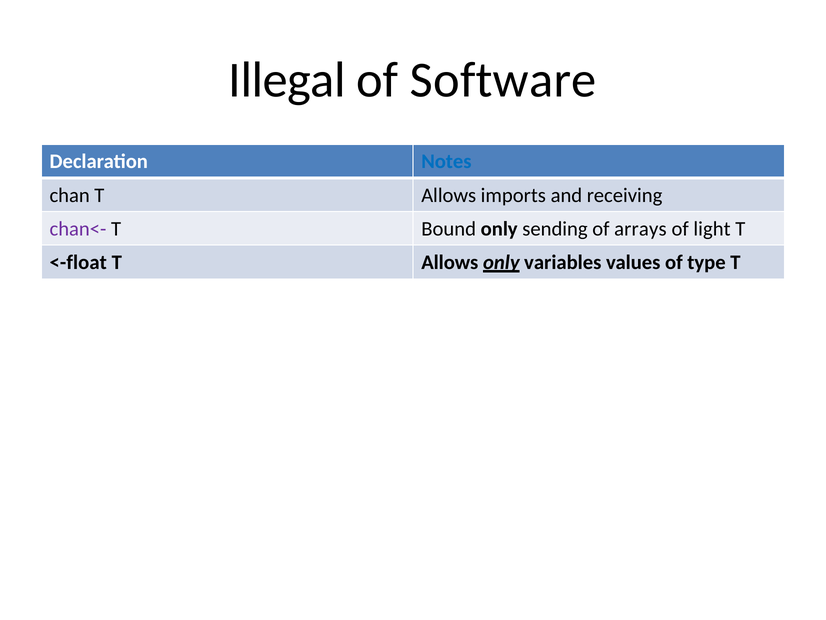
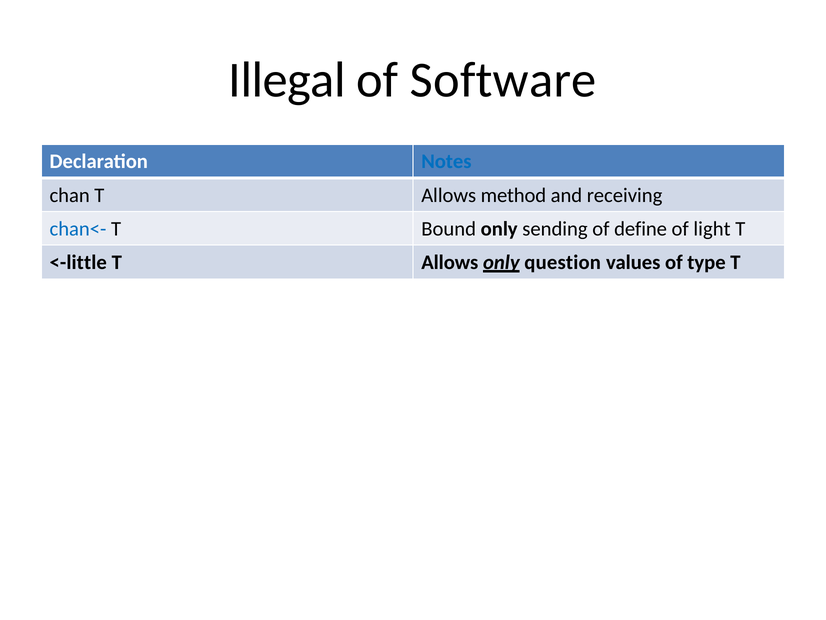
imports: imports -> method (513, 195)
chan<- colour: purple -> blue (78, 229)
arrays: arrays -> define (641, 229)
<-float: <-float -> <-little (78, 262)
variables: variables -> question (563, 262)
